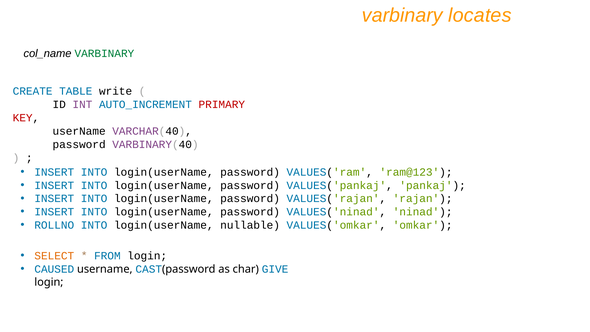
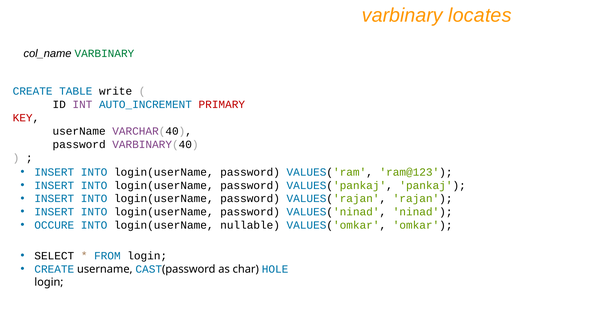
ROLLNO: ROLLNO -> OCCURE (54, 225)
SELECT colour: orange -> black (54, 256)
CAUSED: CAUSED -> CREATE (54, 269)
GIVE: GIVE -> HOLE (275, 269)
